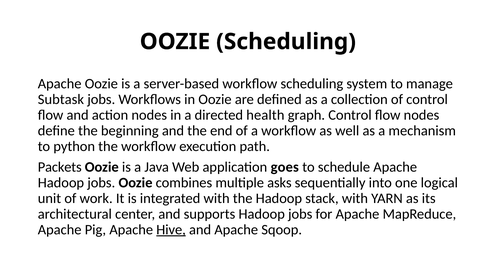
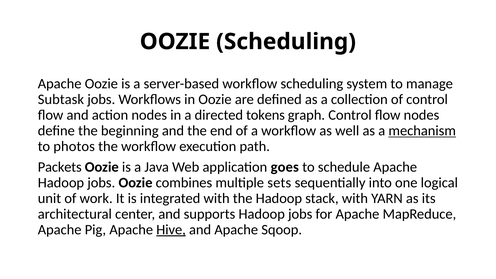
health: health -> tokens (266, 115)
mechanism underline: none -> present (422, 131)
python: python -> photos (74, 146)
asks: asks -> sets (279, 183)
